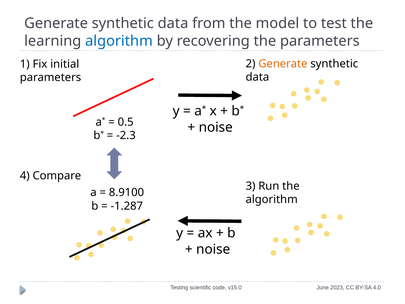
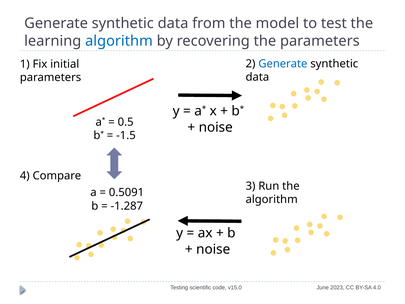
Generate colour: orange -> blue (283, 64)
-2.3: -2.3 -> -1.5 (126, 135)
8.9100: 8.9100 -> 0.5091 (127, 192)
